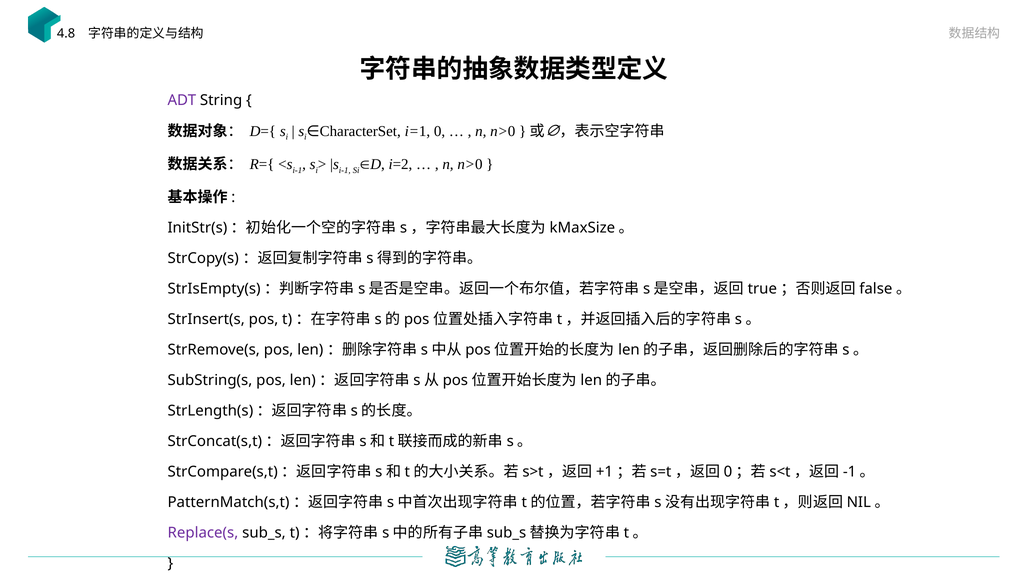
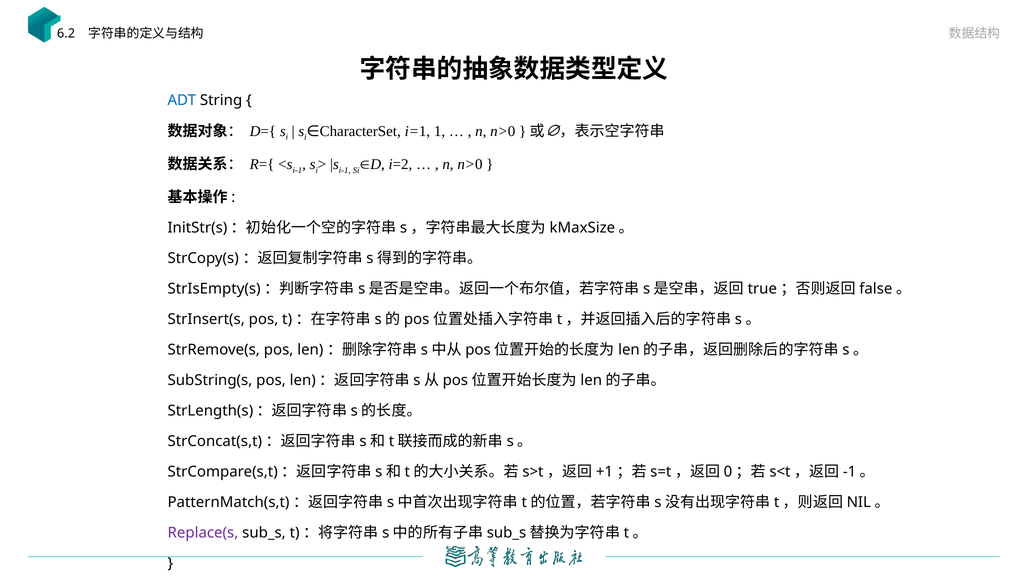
4.8: 4.8 -> 6.2 (66, 34)
ADT colour: purple -> blue (182, 100)
0: 0 -> 1 (440, 131)
